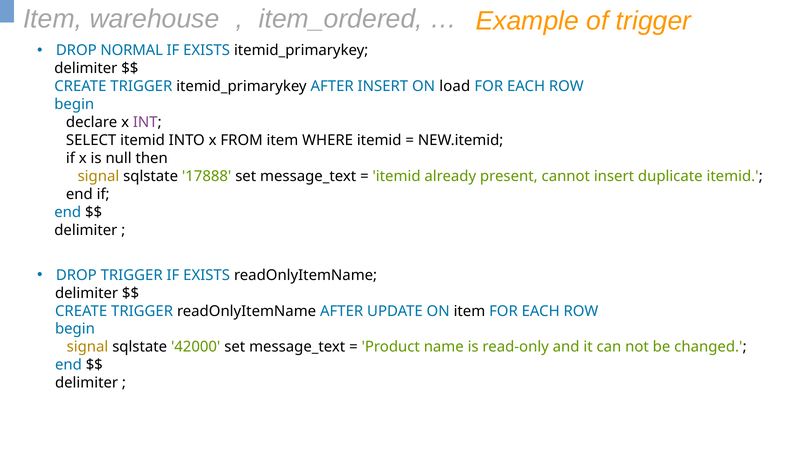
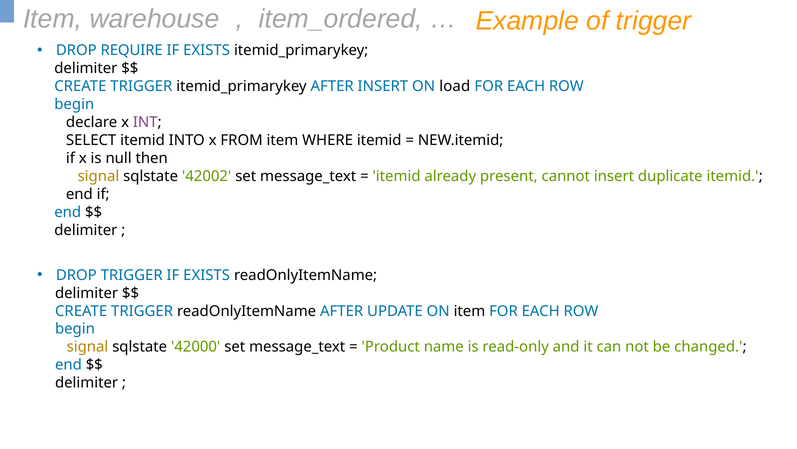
NORMAL: NORMAL -> REQUIRE (132, 50)
17888: 17888 -> 42002 (207, 176)
